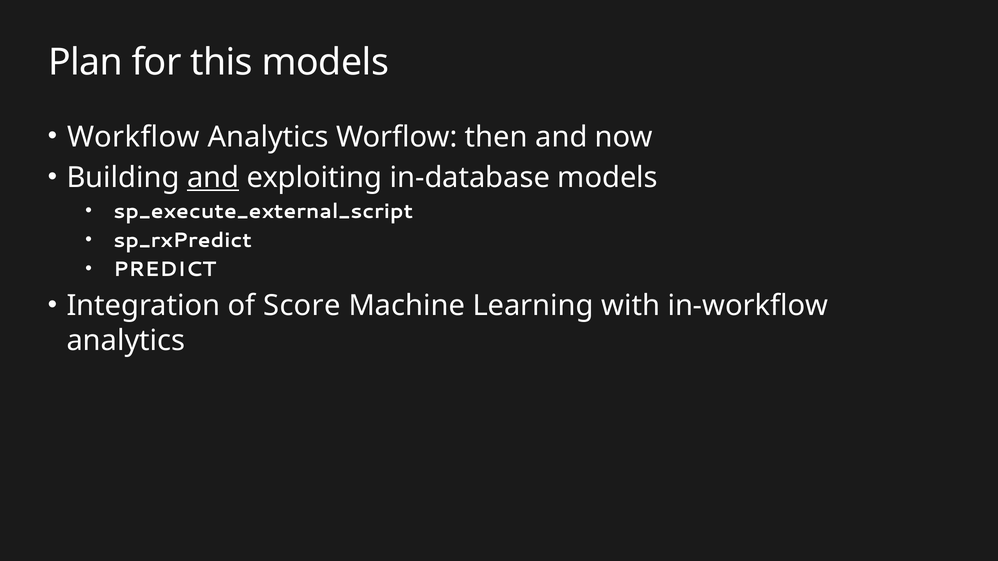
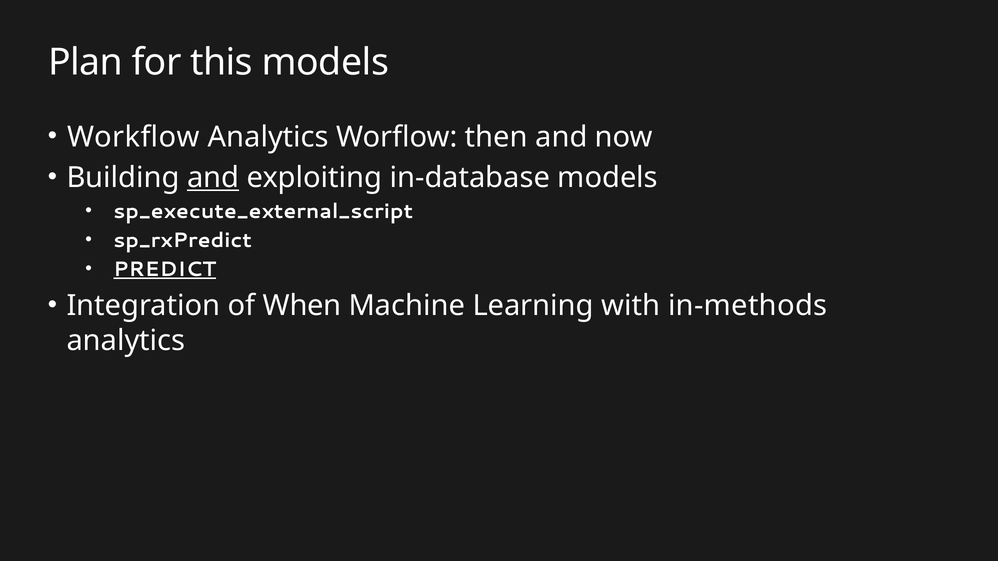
PREDICT underline: none -> present (165, 270)
Score: Score -> When (302, 306)
in-workflow: in-workflow -> in-methods (748, 306)
